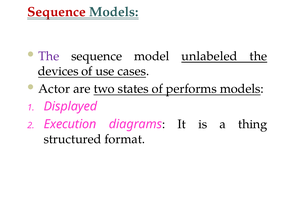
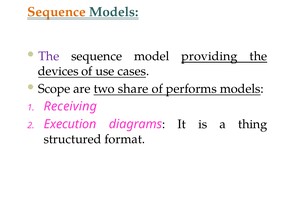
Sequence colour: red -> orange (57, 12)
unlabeled: unlabeled -> providing (209, 56)
Actor: Actor -> Scope (54, 89)
states: states -> share (133, 89)
Displayed: Displayed -> Receiving (70, 106)
